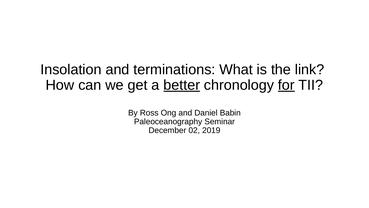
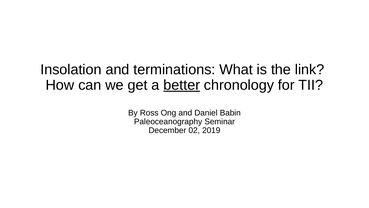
for underline: present -> none (286, 85)
